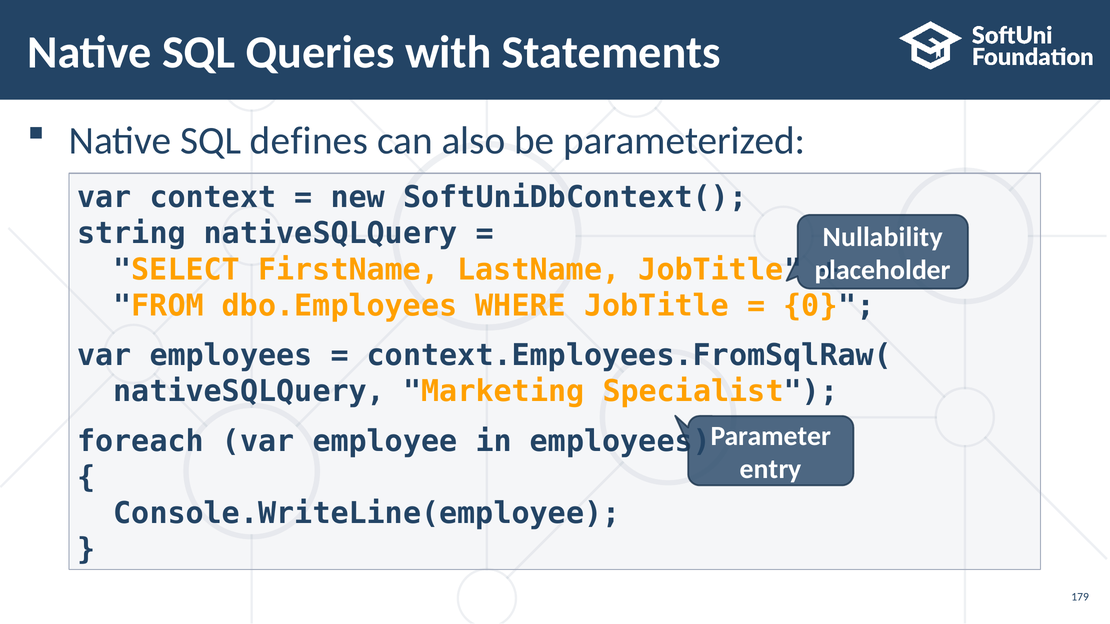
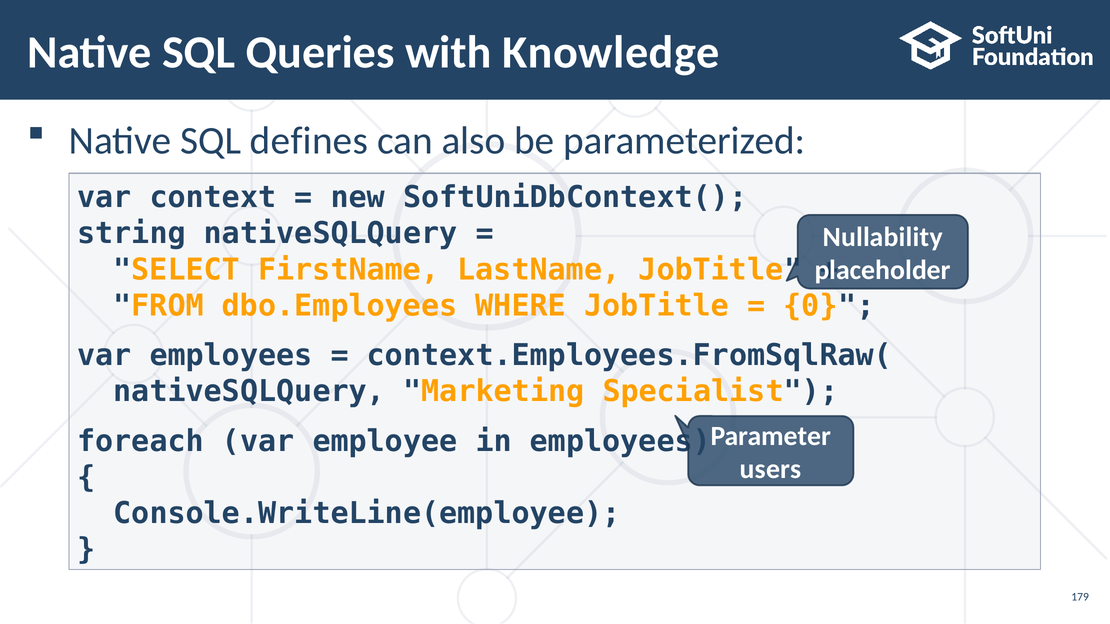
Statements: Statements -> Knowledge (611, 53)
entry: entry -> users (771, 470)
